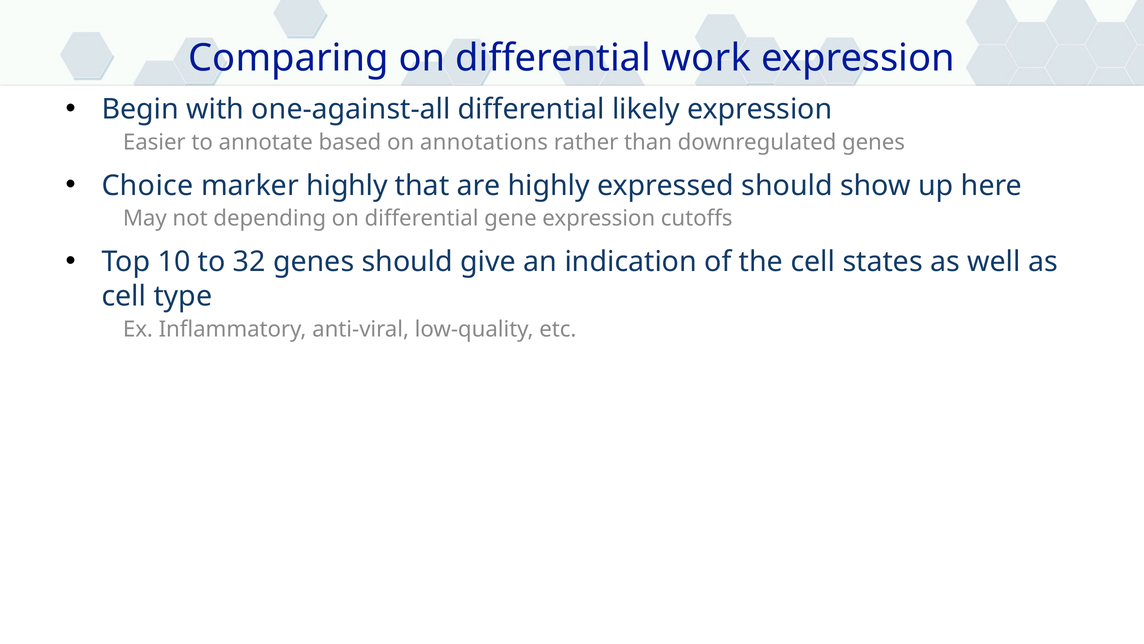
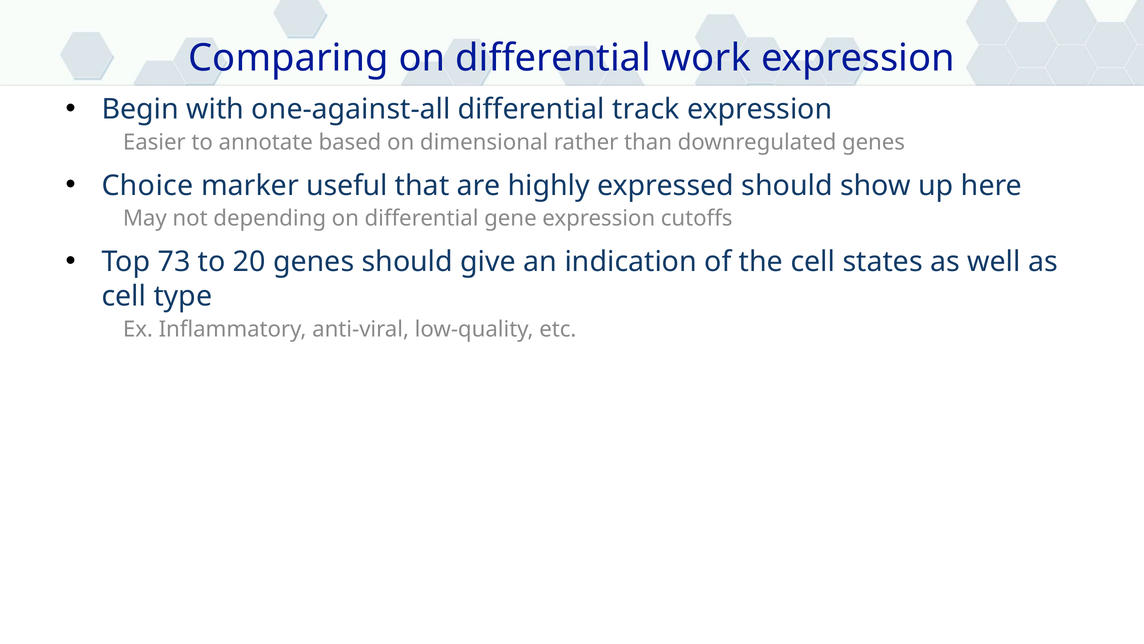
likely: likely -> track (646, 109)
annotations: annotations -> dimensional (484, 142)
marker highly: highly -> useful (347, 185)
10: 10 -> 73 (174, 262)
32: 32 -> 20 (249, 262)
